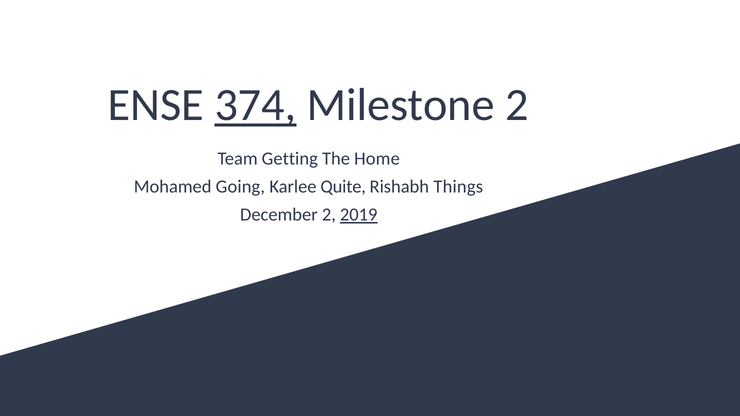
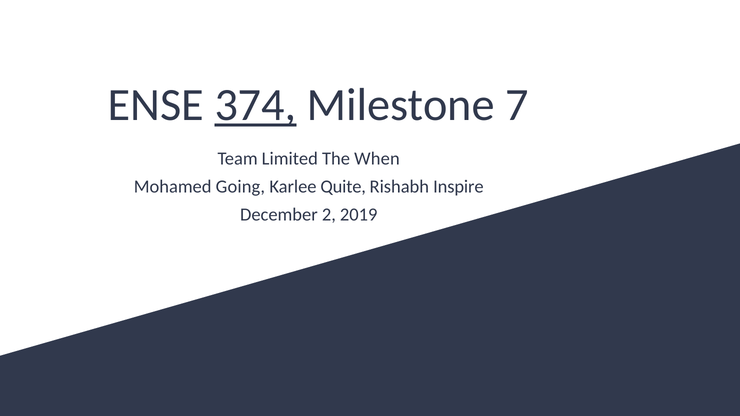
Milestone 2: 2 -> 7 (517, 105)
Getting: Getting -> Limited (290, 159)
Home: Home -> When (377, 159)
Things: Things -> Inspire (458, 187)
2019 underline: present -> none (359, 215)
